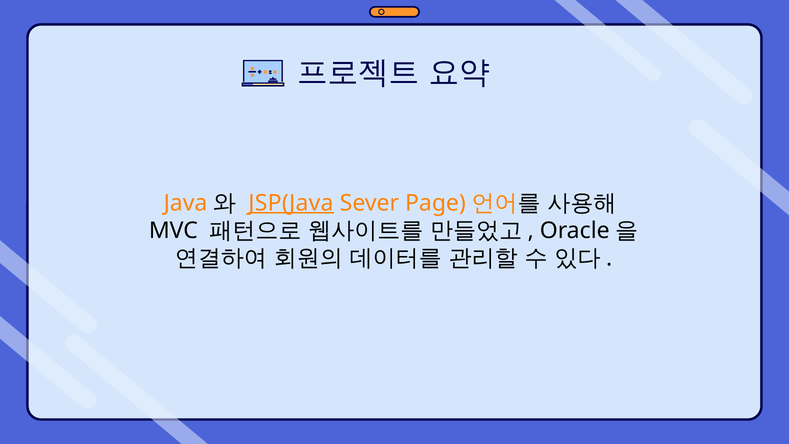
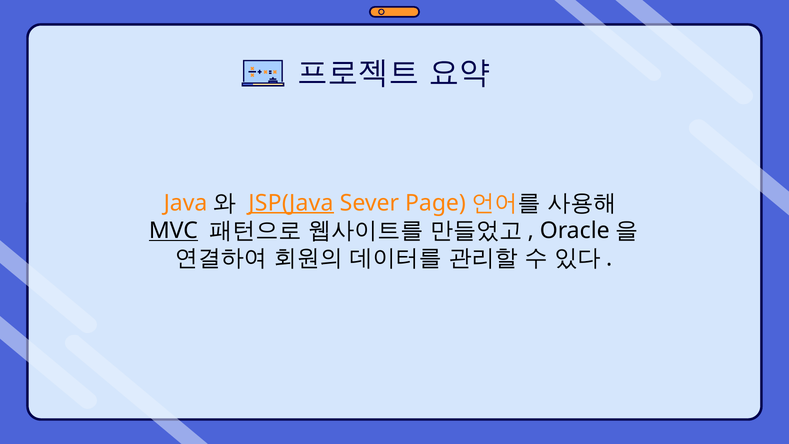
MVC underline: none -> present (173, 230)
